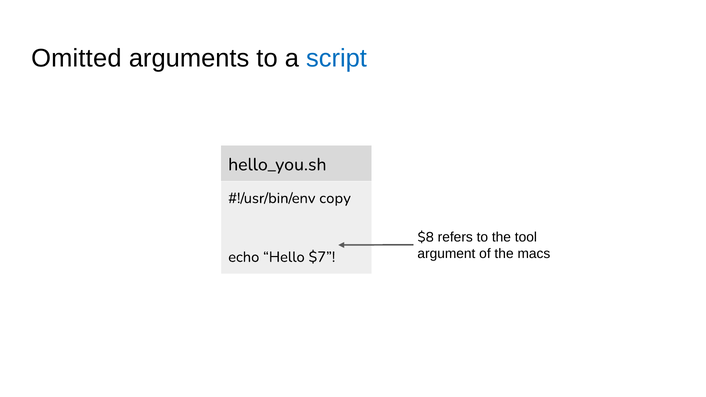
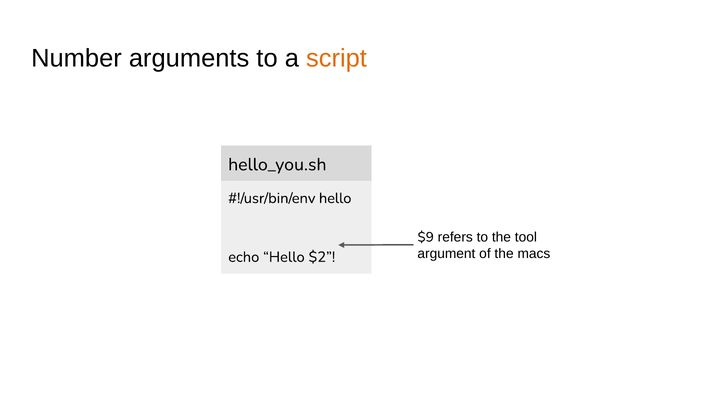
Omitted: Omitted -> Number (76, 58)
script colour: blue -> orange (336, 58)
copy: copy -> hello (335, 198)
$8: $8 -> $9 (426, 237)
$7: $7 -> $2 (322, 257)
